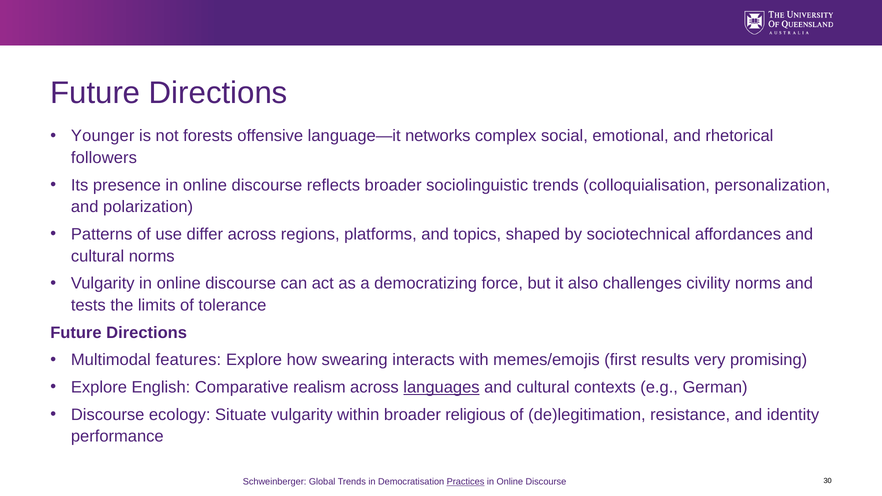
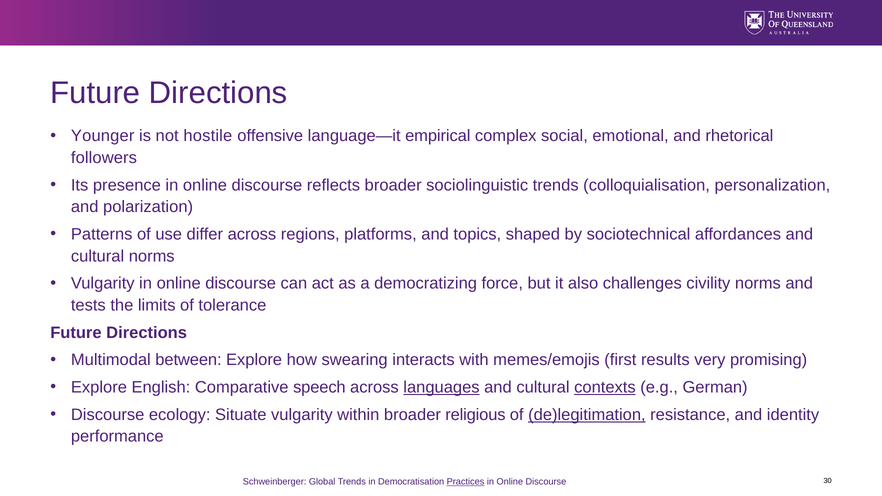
forests: forests -> hostile (208, 136)
networks: networks -> empirical (438, 136)
features: features -> between (188, 360)
realism: realism -> speech (319, 387)
contexts underline: none -> present (605, 387)
de)legitimation underline: none -> present (587, 415)
